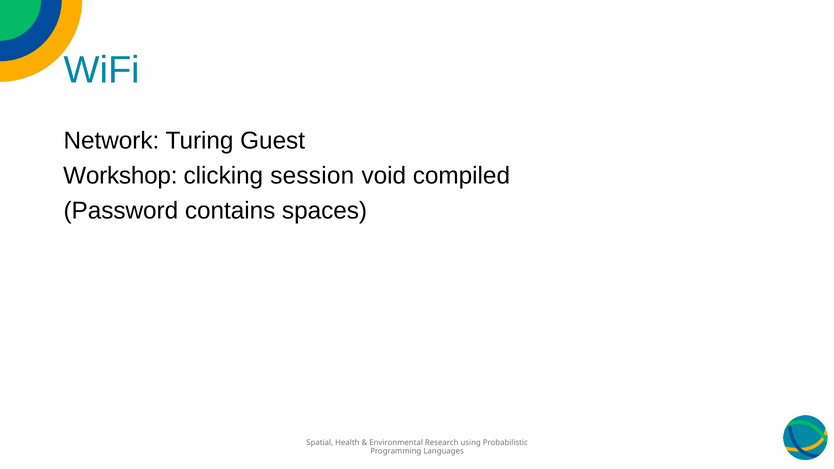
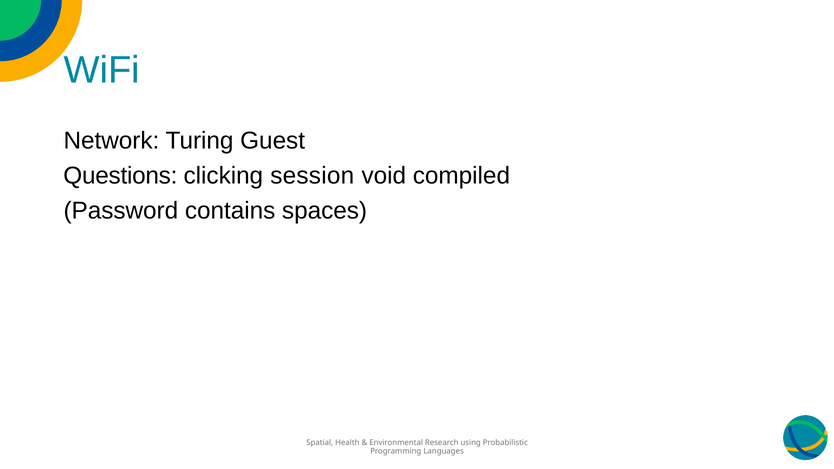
Workshop: Workshop -> Questions (120, 176)
